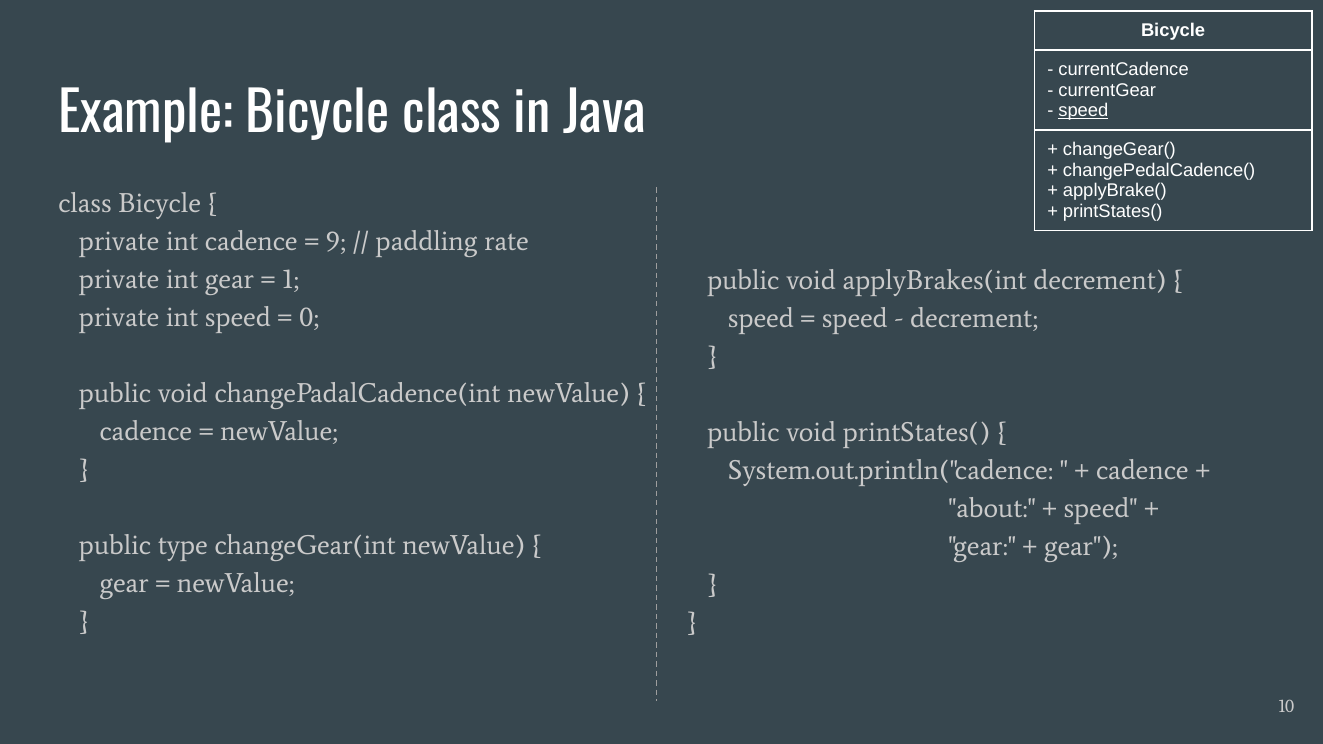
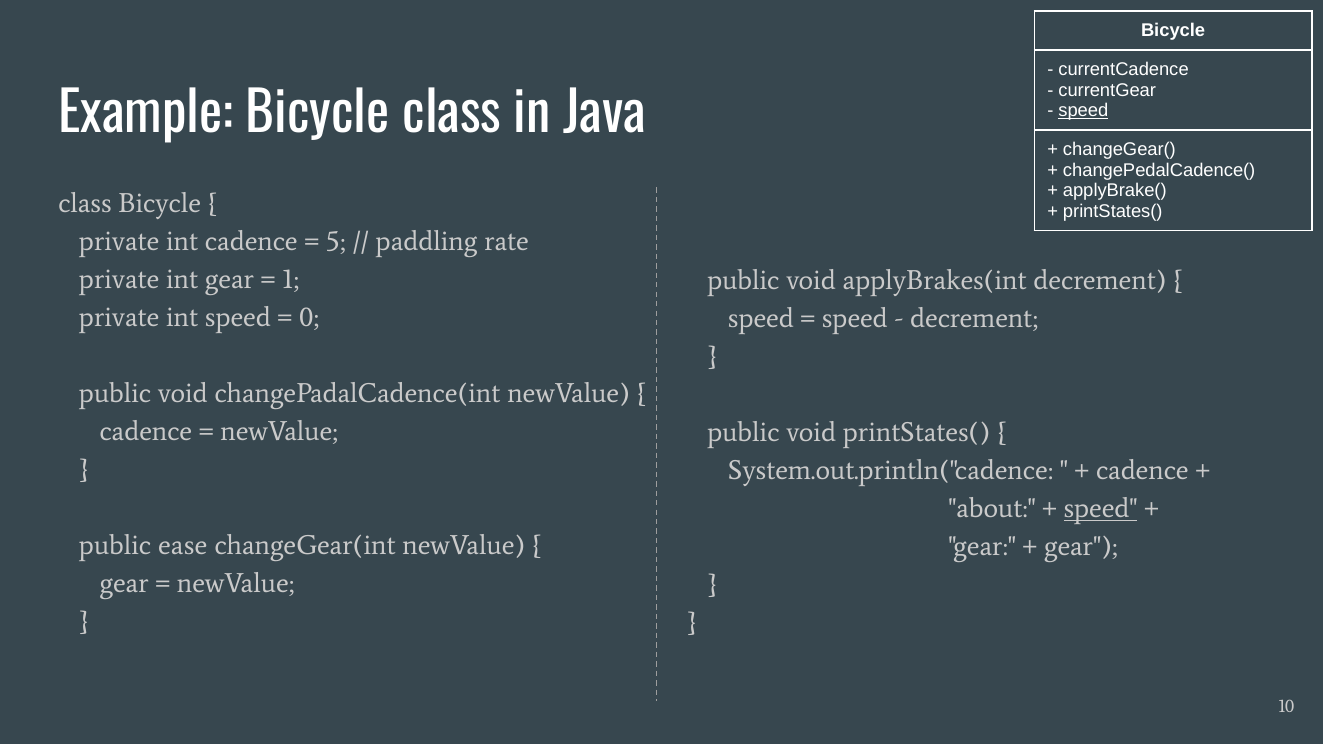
9: 9 -> 5 (336, 241)
speed underline: none -> present (1101, 509)
type: type -> ease (183, 546)
